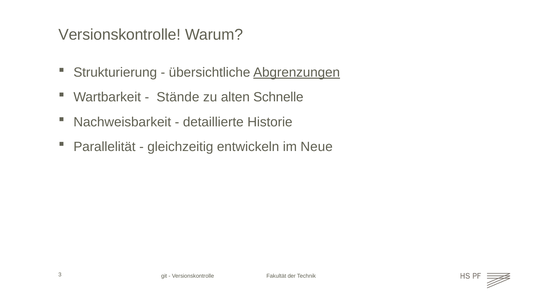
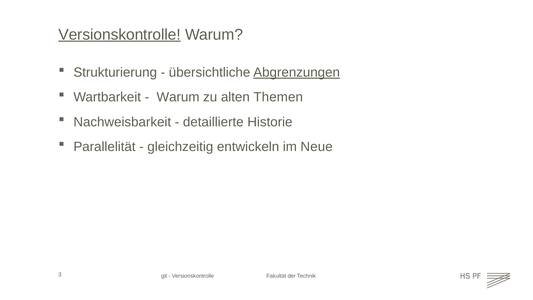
Versionskontrolle underline: none -> present (120, 35)
Stände: Stände -> Warum (178, 97)
Schnelle: Schnelle -> Themen (278, 97)
